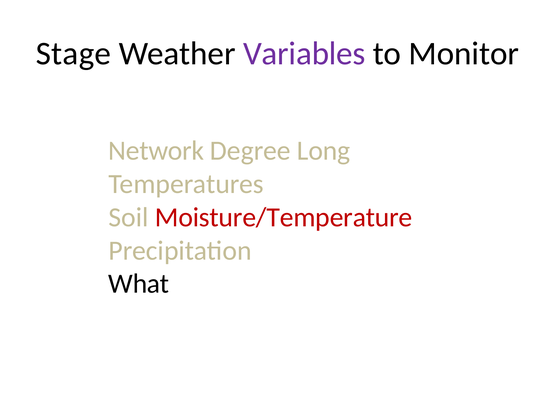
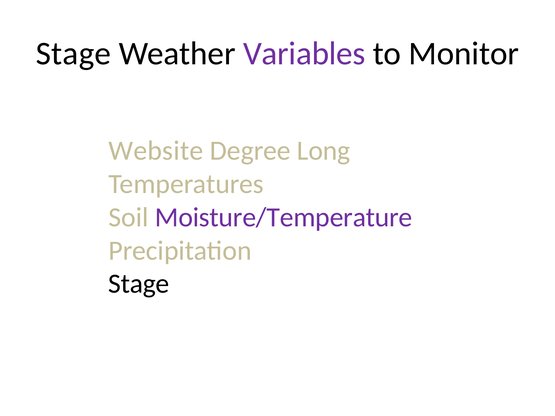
Network: Network -> Website (156, 151)
Moisture/Temperature colour: red -> purple (284, 217)
What: What -> Stage (139, 284)
